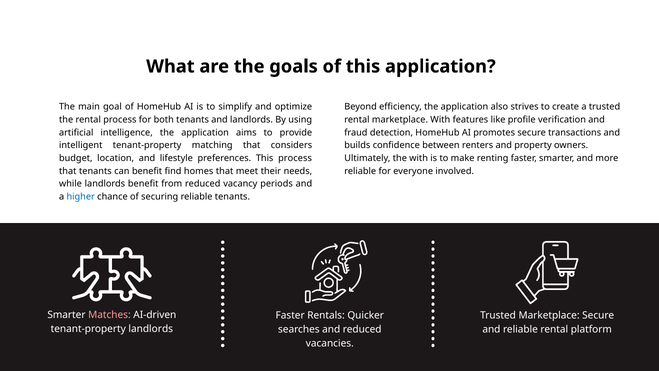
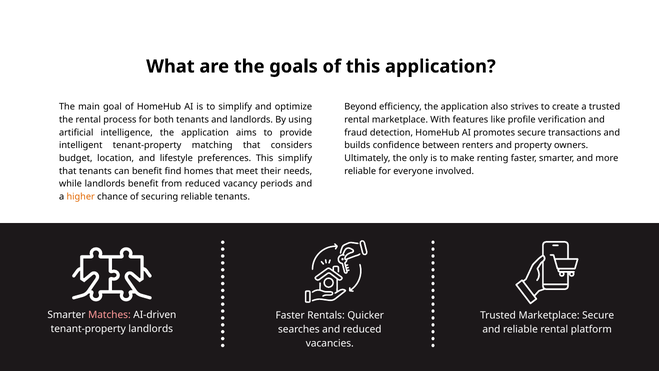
This process: process -> simplify (295, 158)
the with: with -> only (419, 158)
higher colour: blue -> orange (81, 196)
